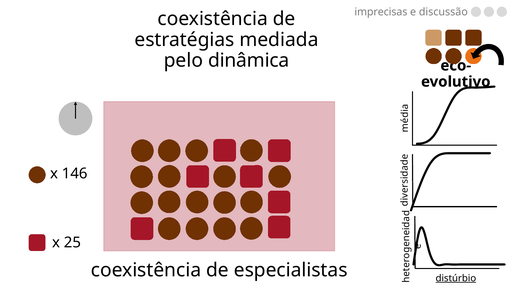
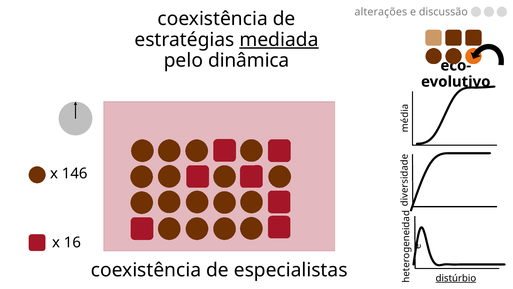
imprecisas: imprecisas -> alterações (381, 12)
mediada underline: none -> present (279, 40)
25: 25 -> 16 (72, 242)
